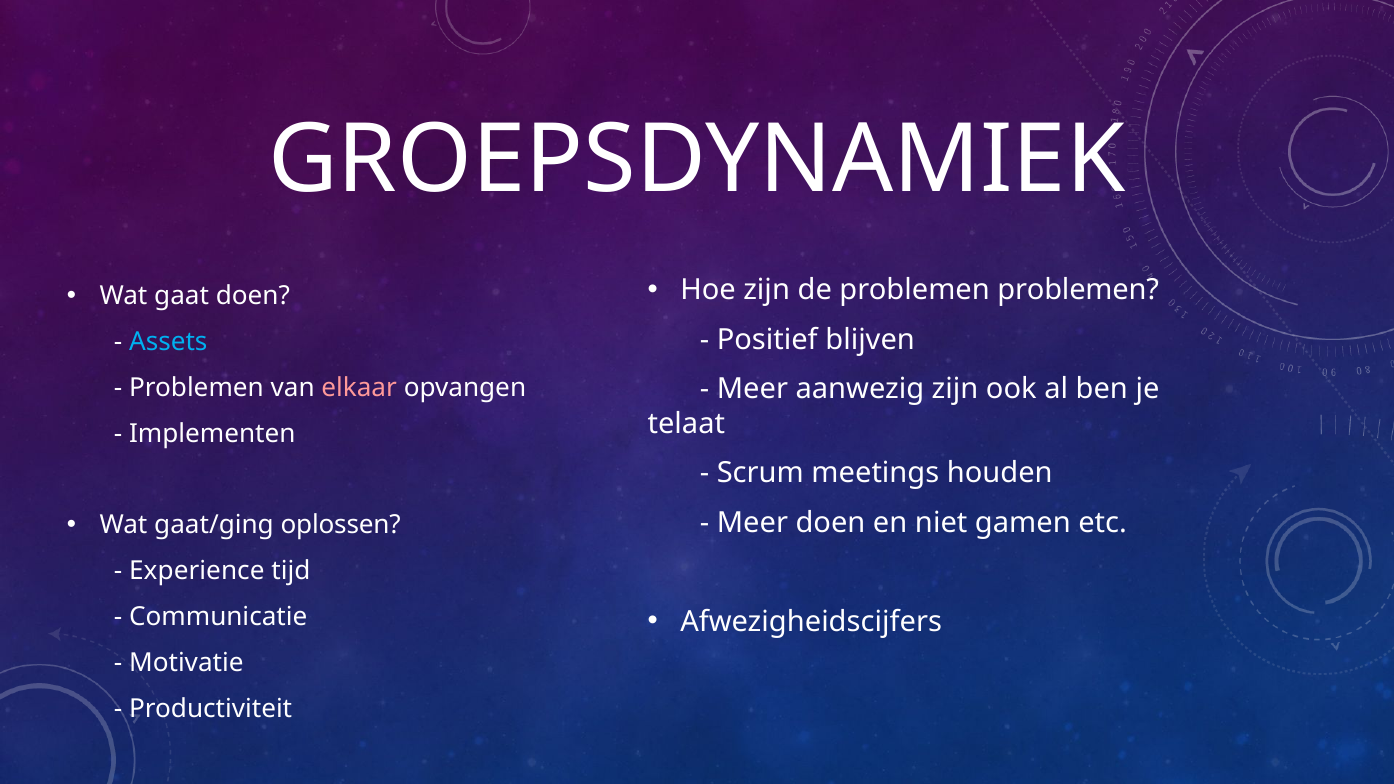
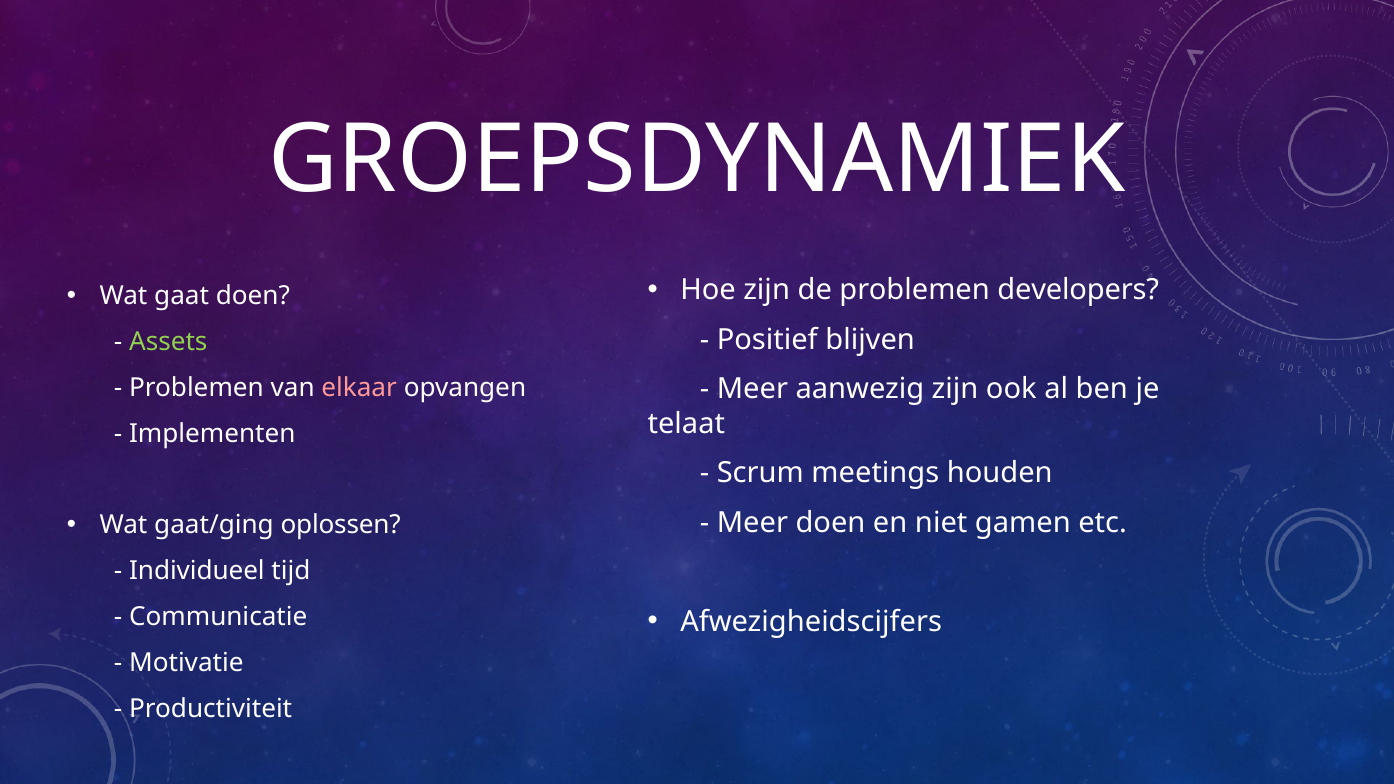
problemen problemen: problemen -> developers (1078, 290)
Assets colour: light blue -> light green (168, 342)
Experience: Experience -> Individueel (197, 571)
